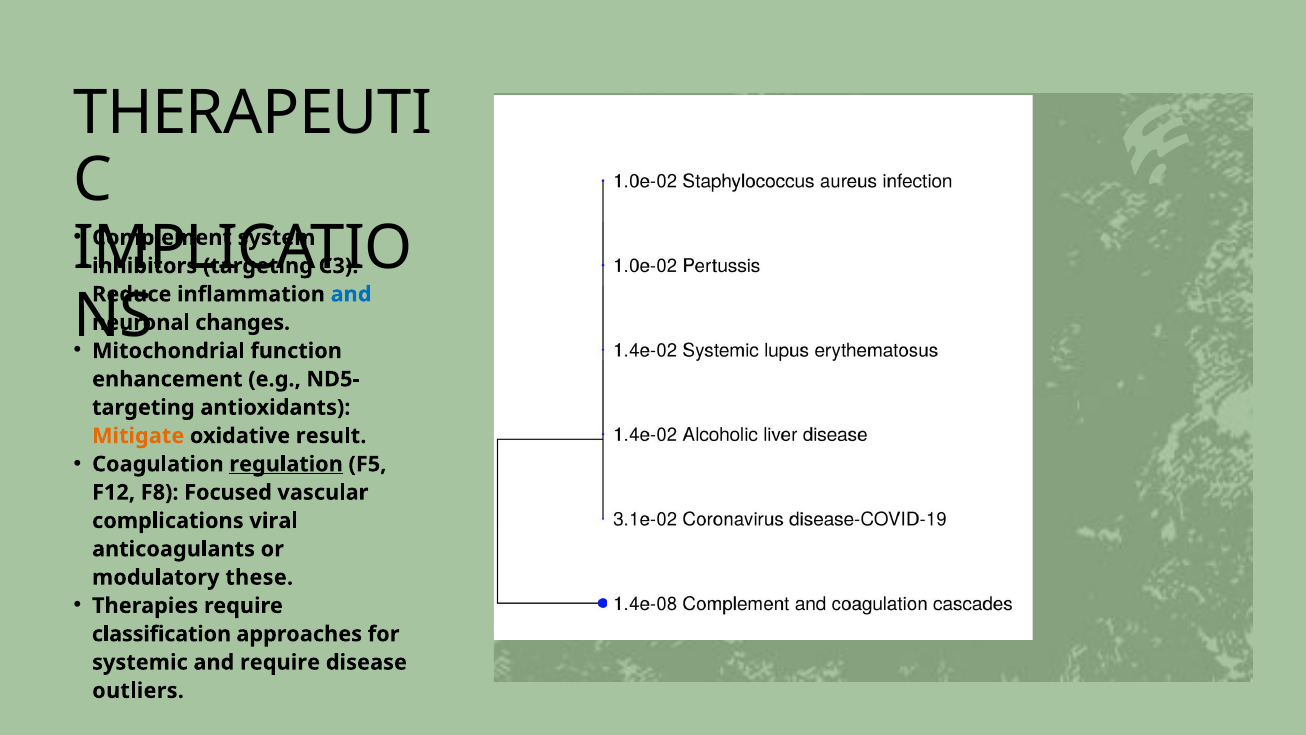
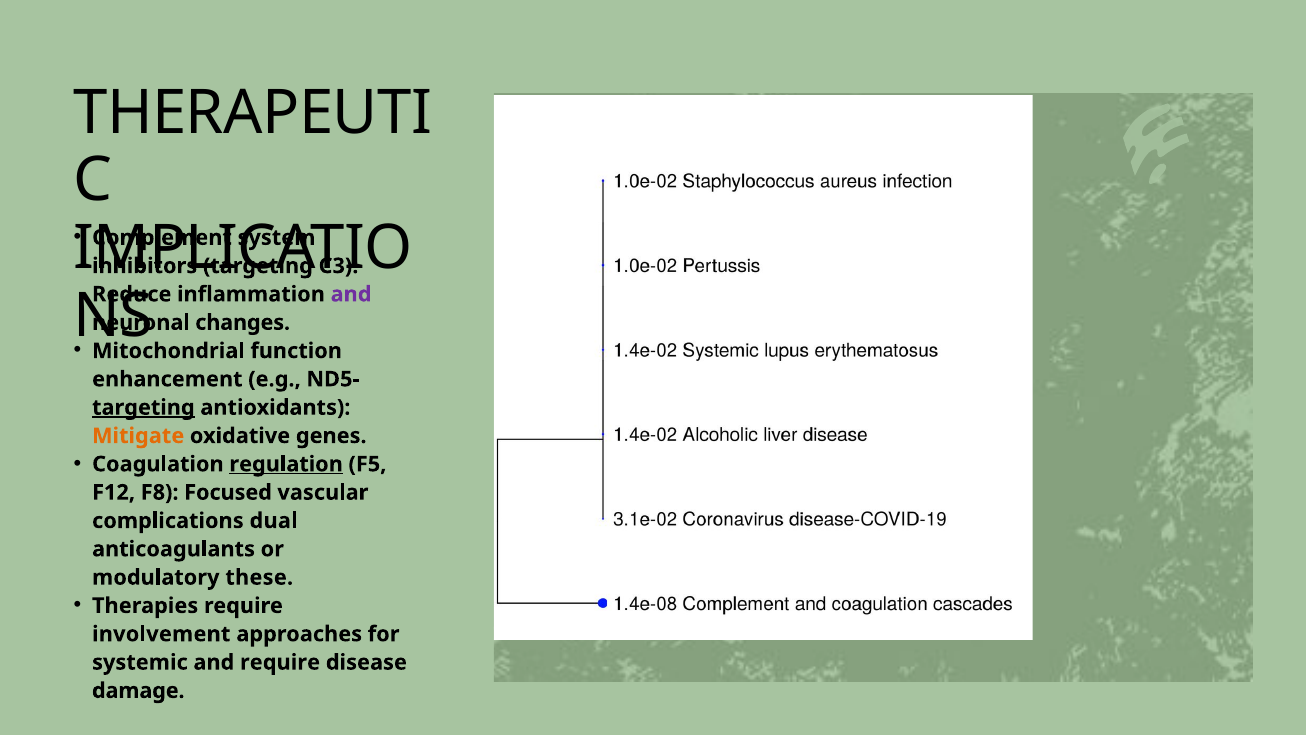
and colour: blue -> purple (351, 294)
targeting underline: none -> present (143, 407)
result: result -> genes (331, 436)
viral: viral -> dual (274, 521)
classification: classification -> involvement (161, 634)
outliers: outliers -> damage (138, 690)
